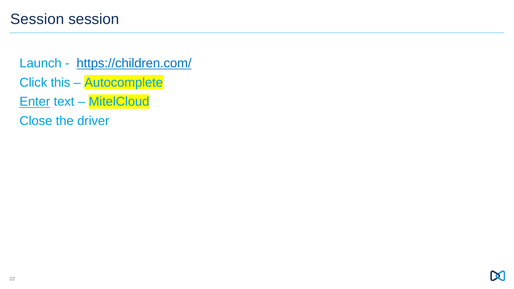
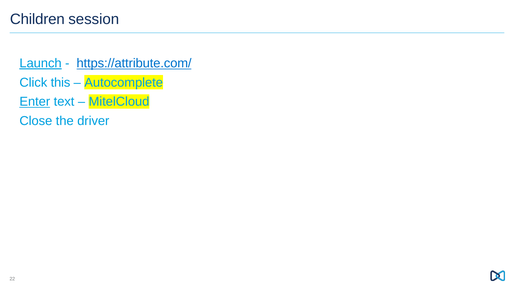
Session: Session -> Children (37, 19)
Launch underline: none -> present (41, 63)
https://children.com/: https://children.com/ -> https://attribute.com/ (134, 63)
